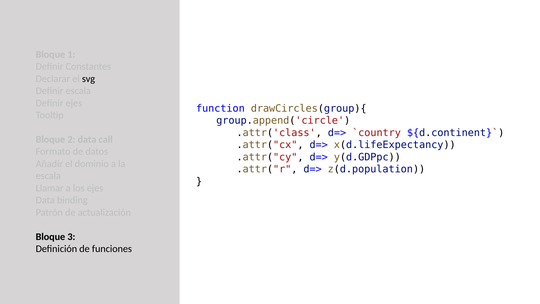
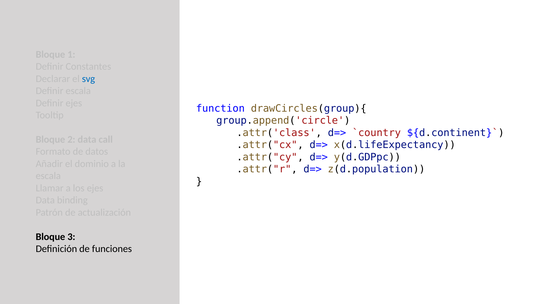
svg colour: black -> blue (88, 79)
